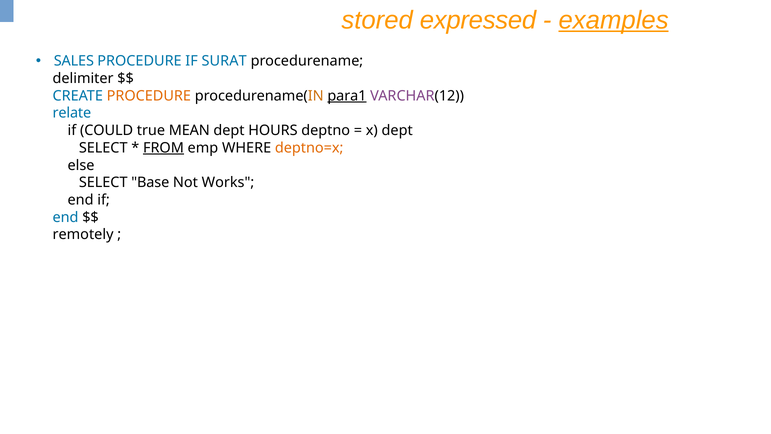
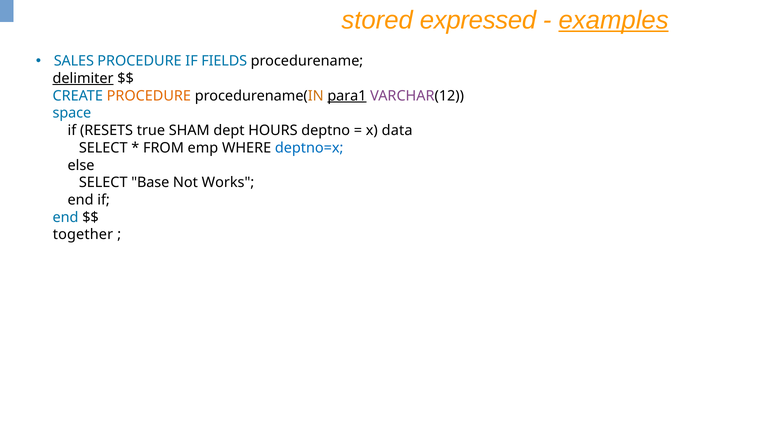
SURAT: SURAT -> FIELDS (224, 61)
delimiter underline: none -> present (83, 78)
relate: relate -> space (72, 113)
COULD: COULD -> RESETS (107, 130)
MEAN: MEAN -> SHAM (189, 130)
x dept: dept -> data (397, 130)
FROM underline: present -> none (163, 148)
deptno=x colour: orange -> blue (309, 148)
remotely: remotely -> together (83, 235)
